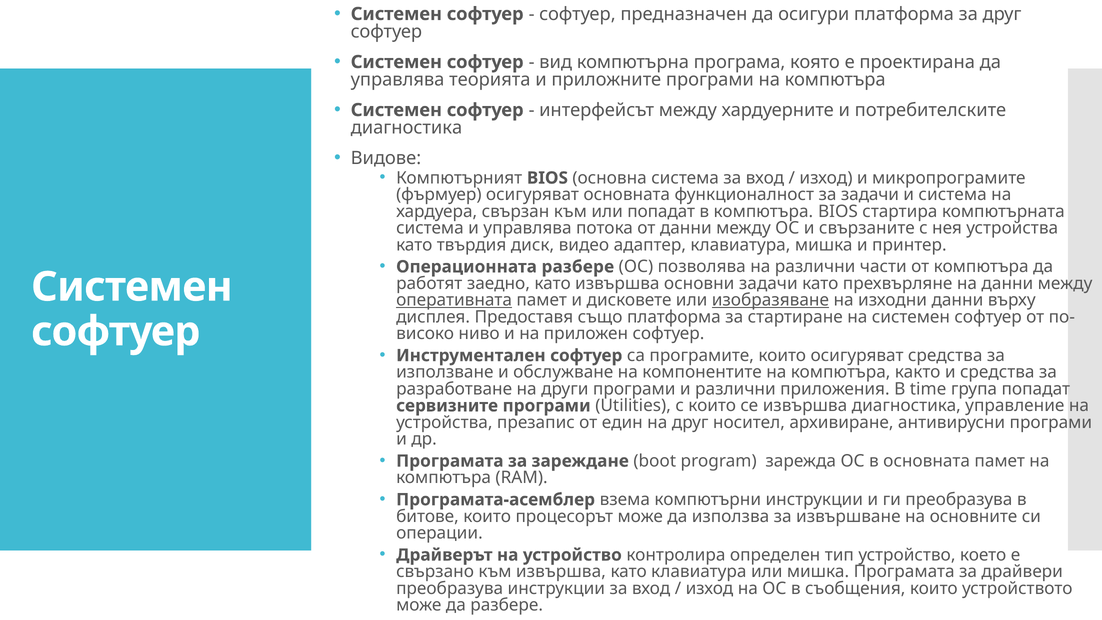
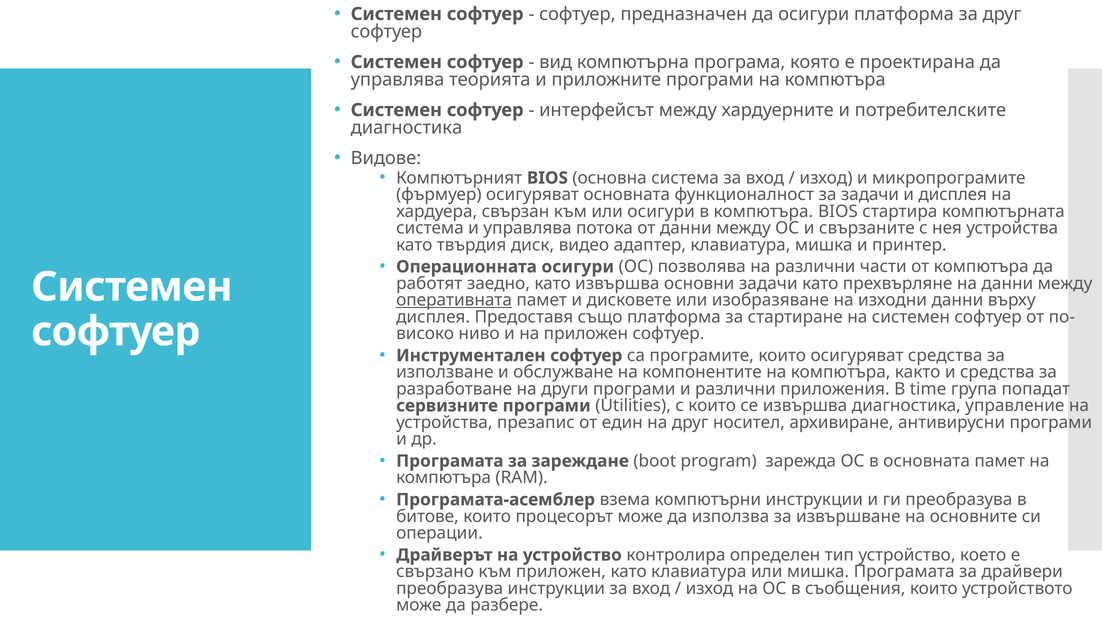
и система: система -> дисплея (953, 195)
или попадат: попадат -> осигури (661, 211)
Операционната разбере: разбере -> осигури (578, 267)
изобразяване underline: present -> none (770, 300)
към извършва: извършва -> приложен (561, 572)
